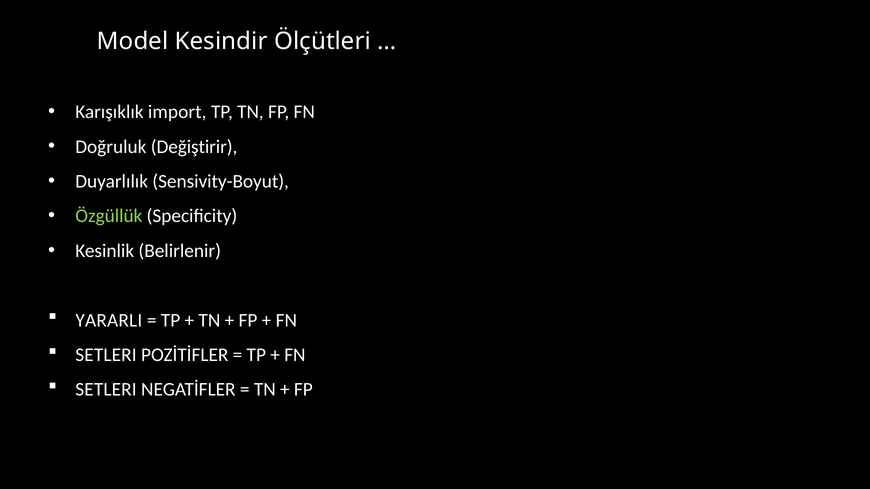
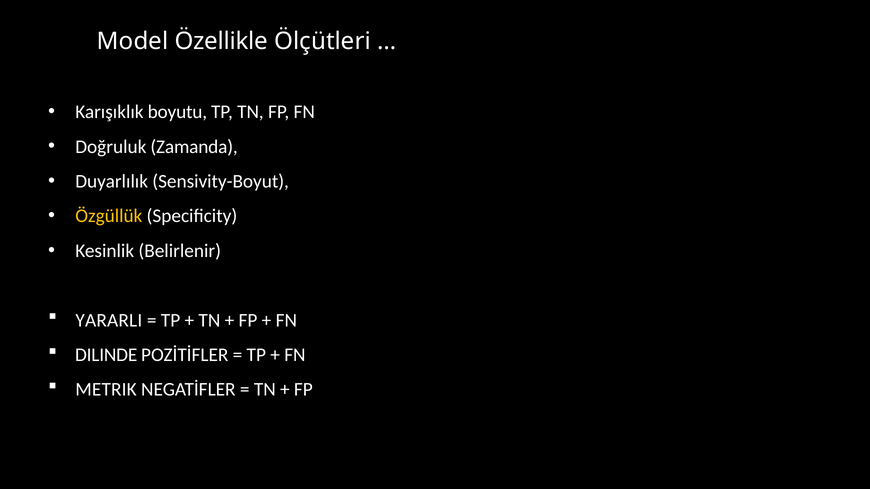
Kesindir: Kesindir -> Özellikle (221, 41)
import: import -> boyutu (177, 112)
Değiştirir: Değiştirir -> Zamanda (194, 147)
Özgüllük colour: light green -> yellow (109, 216)
SETLERI: SETLERI -> DILINDE (106, 355)
SETLERI: SETLERI -> METRIK (106, 390)
